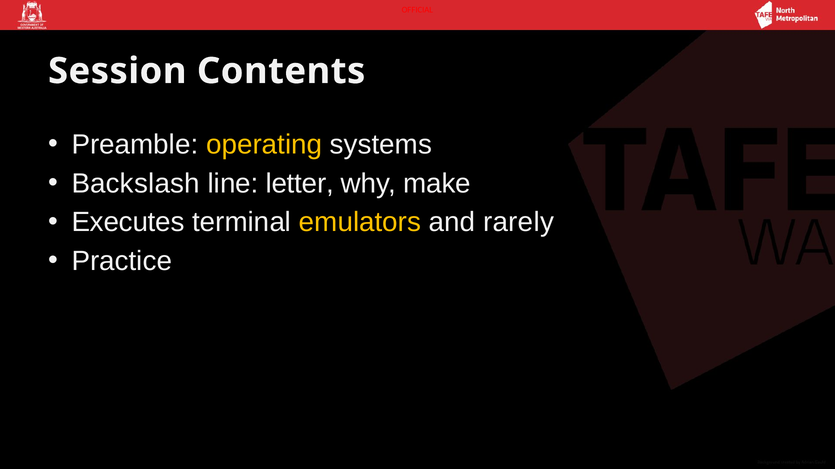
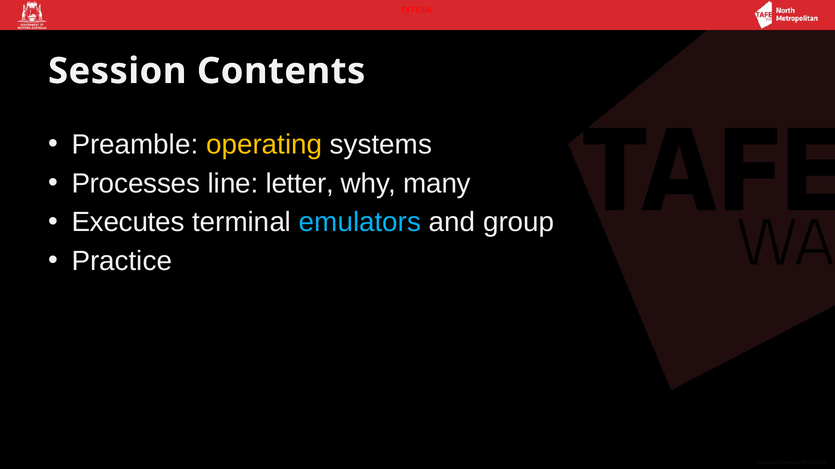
Backslash: Backslash -> Processes (136, 184)
make: make -> many (437, 184)
emulators colour: yellow -> light blue (360, 223)
rarely: rarely -> group (519, 223)
